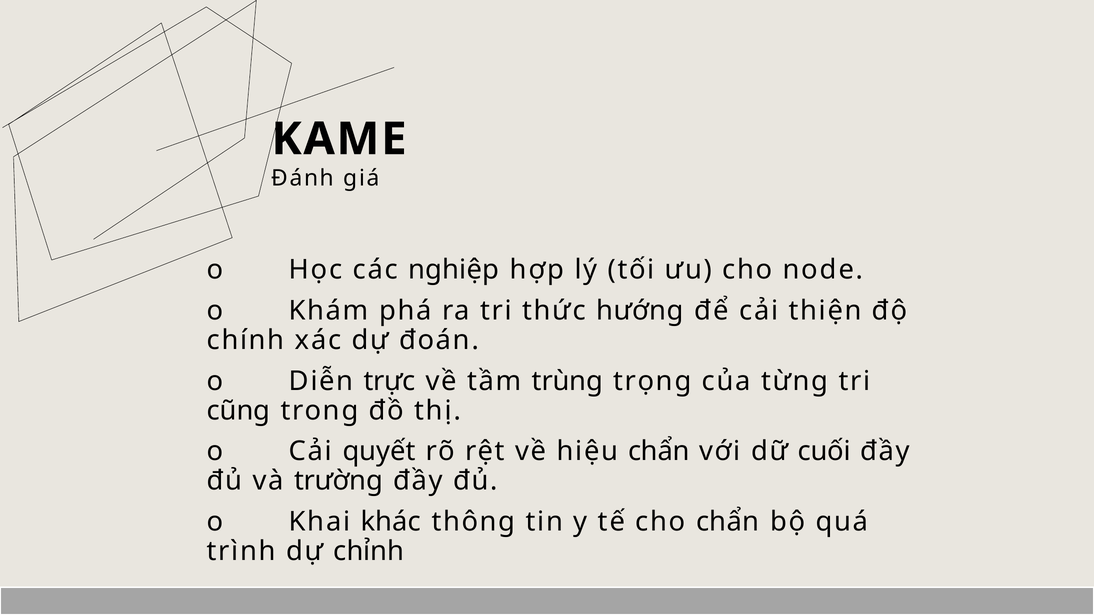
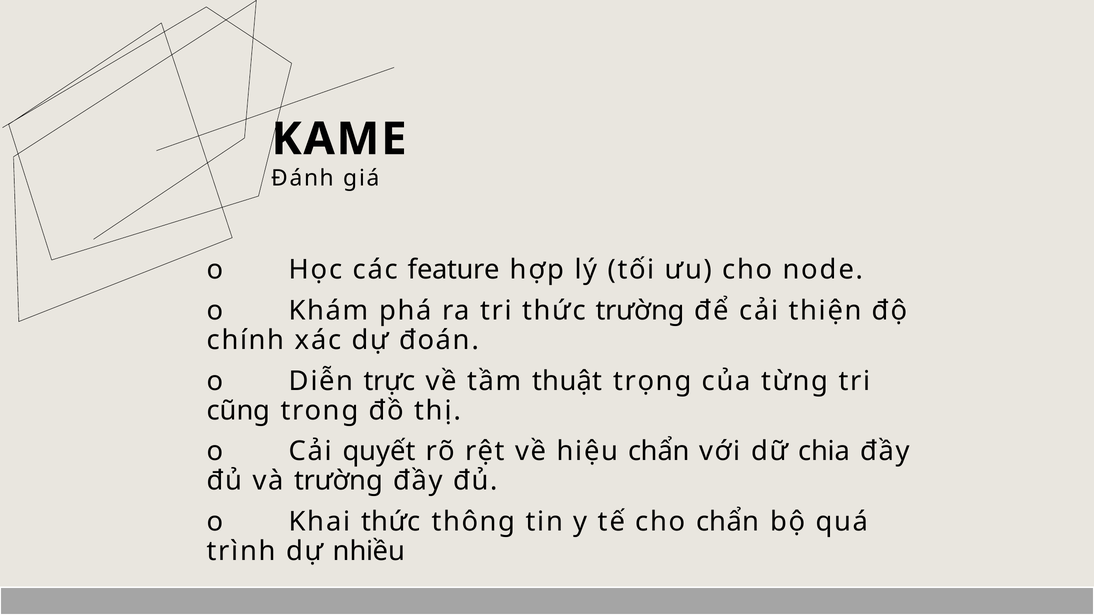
nghiệp: nghiệp -> feature (454, 270)
thức hướng: hướng -> trường (640, 311)
trùng: trùng -> thuật (567, 381)
cuối: cuối -> chia (824, 452)
Khai khác: khác -> thức (391, 522)
chỉnh: chỉnh -> nhiều (369, 552)
